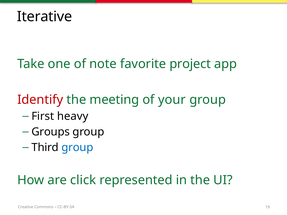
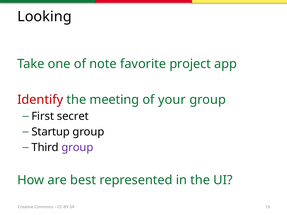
Iterative: Iterative -> Looking (44, 17)
heavy: heavy -> secret (73, 116)
Groups: Groups -> Startup (51, 132)
group colour: blue -> purple (77, 148)
click: click -> best (83, 180)
